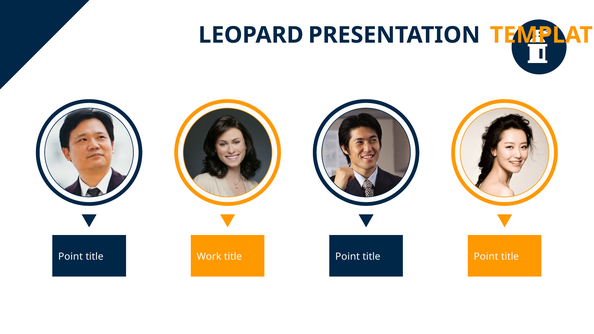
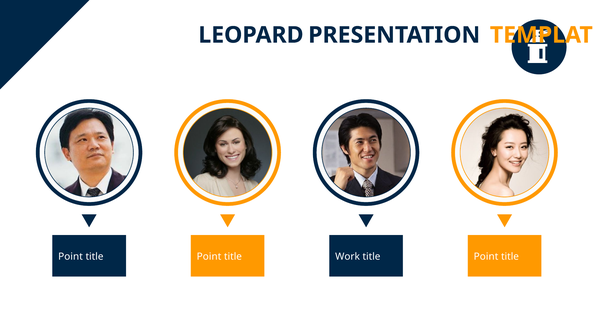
Work: Work -> Point (209, 257)
Point: Point -> Work (348, 257)
